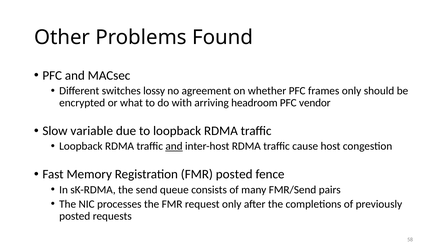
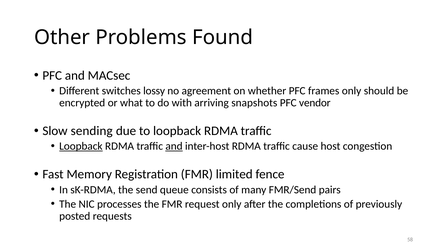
headroom: headroom -> snapshots (254, 103)
variable: variable -> sending (92, 131)
Loopback underline: none -> present (81, 147)
FMR posted: posted -> limited (234, 175)
